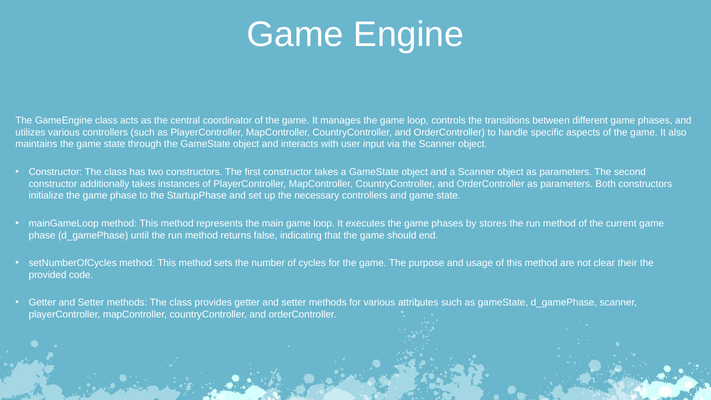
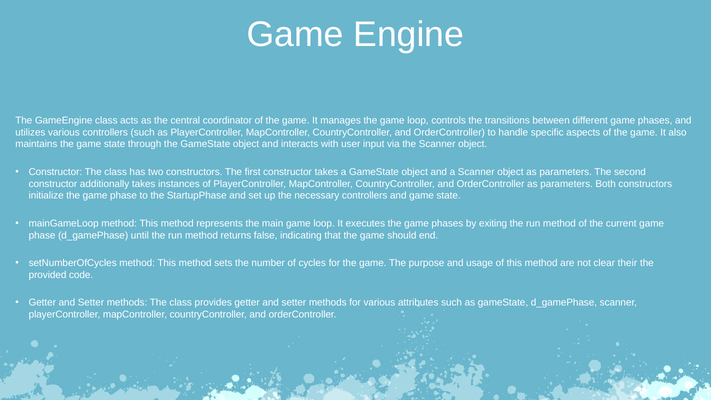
stores: stores -> exiting (493, 223)
